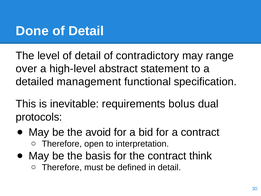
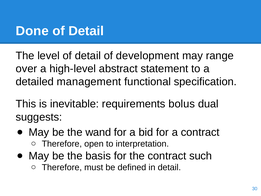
contradictory: contradictory -> development (148, 56)
protocols: protocols -> suggests (39, 117)
avoid: avoid -> wand (98, 132)
think: think -> such (201, 156)
